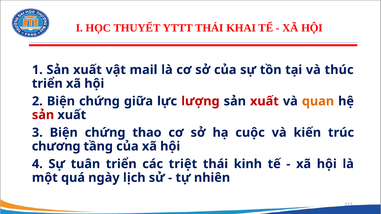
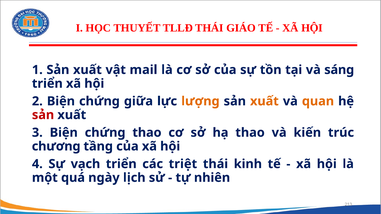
YTTT: YTTT -> TLLĐ (178, 28)
KHAI: KHAI -> GIÁO (241, 28)
thúc: thúc -> sáng (339, 70)
lượng colour: red -> orange (200, 101)
xuất colour: red -> orange (264, 101)
hạ cuộc: cuộc -> thao (250, 133)
tuân: tuân -> vạch (85, 164)
